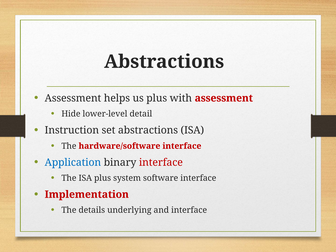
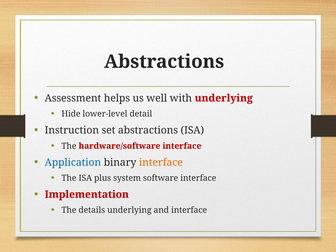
us plus: plus -> well (157, 98)
with assessment: assessment -> underlying (224, 98)
interface colour: red -> orange (161, 162)
